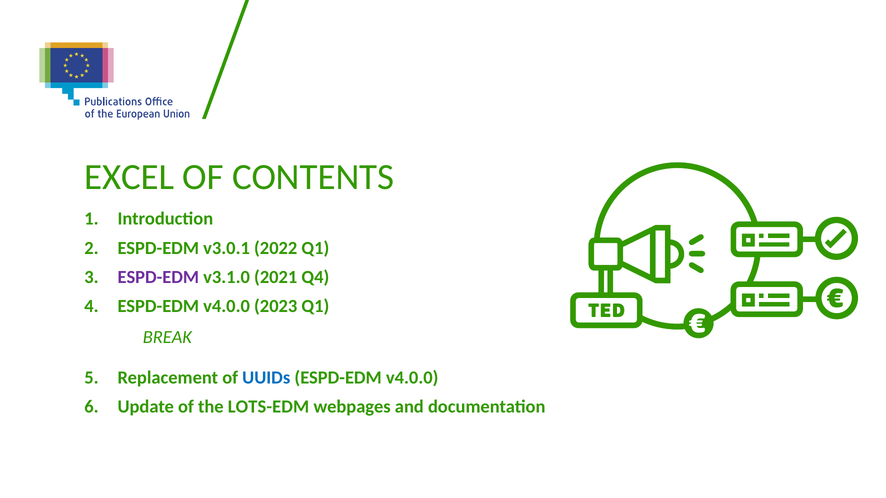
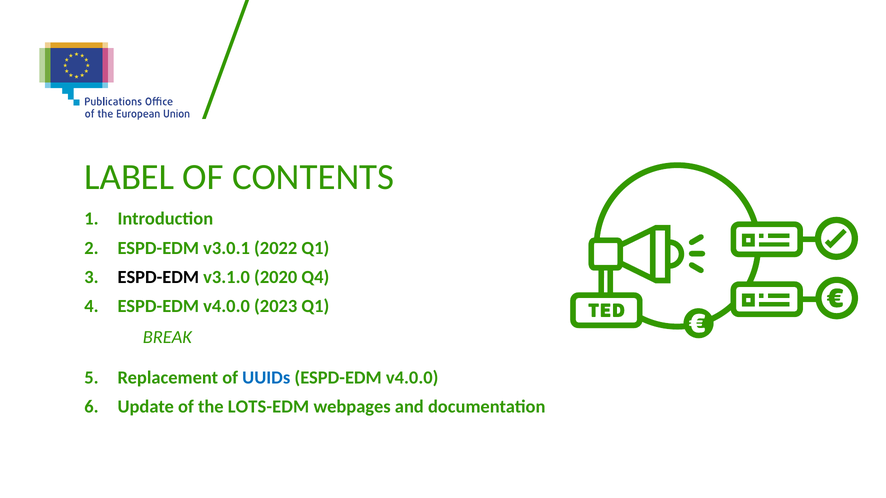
EXCEL: EXCEL -> LABEL (129, 177)
ESPD-EDM colour: purple -> black (158, 277)
2021: 2021 -> 2020 (276, 277)
